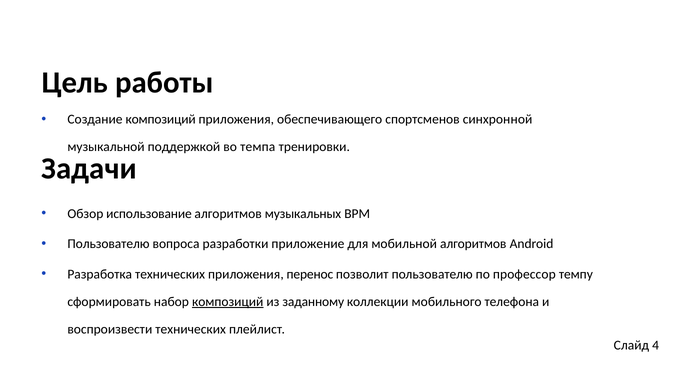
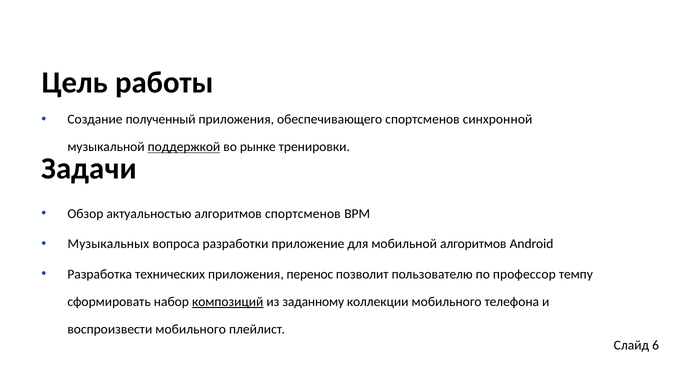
Создание композиций: композиций -> полученный (161, 119)
поддержкой underline: none -> present (184, 147)
темпа: темпа -> рынке (258, 147)
использование: использование -> актуальностью (149, 214)
алгоритмов музыкальных: музыкальных -> спортсменов (303, 214)
Пользователю: Пользователю -> Музыкальных (108, 244)
воспроизвести технических: технических -> мобильного (191, 329)
4: 4 -> 6 (656, 345)
